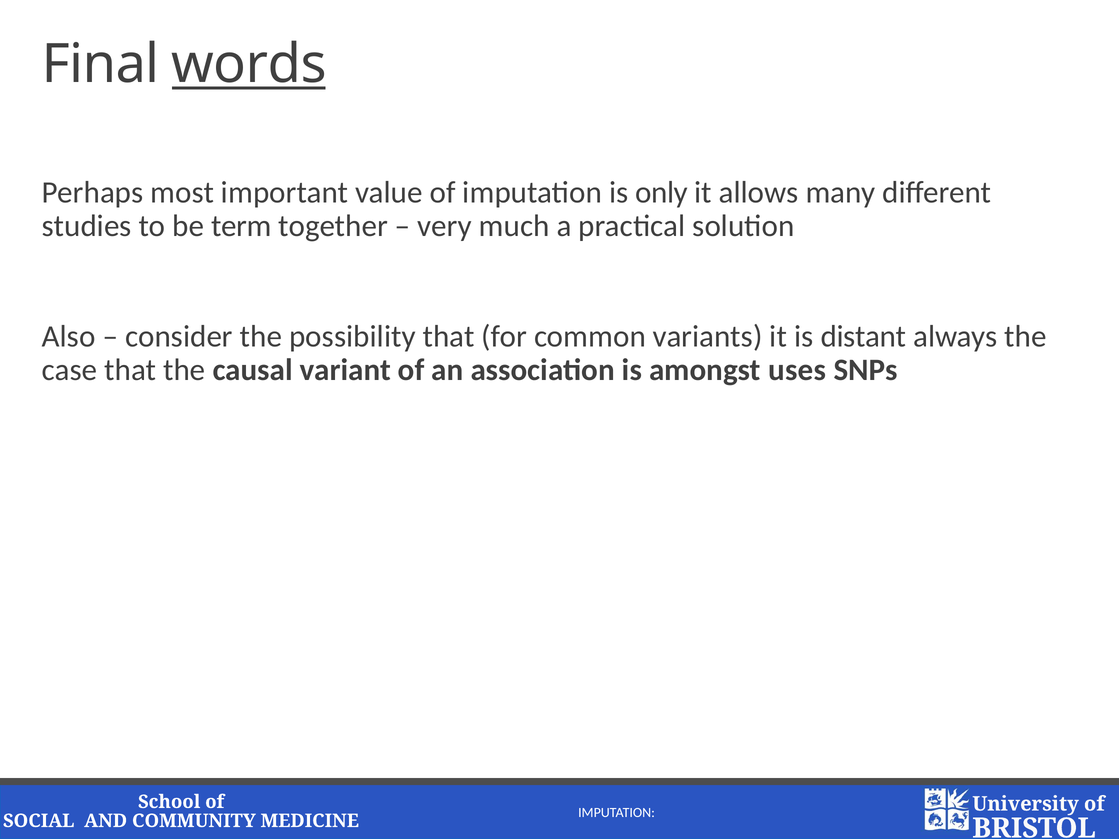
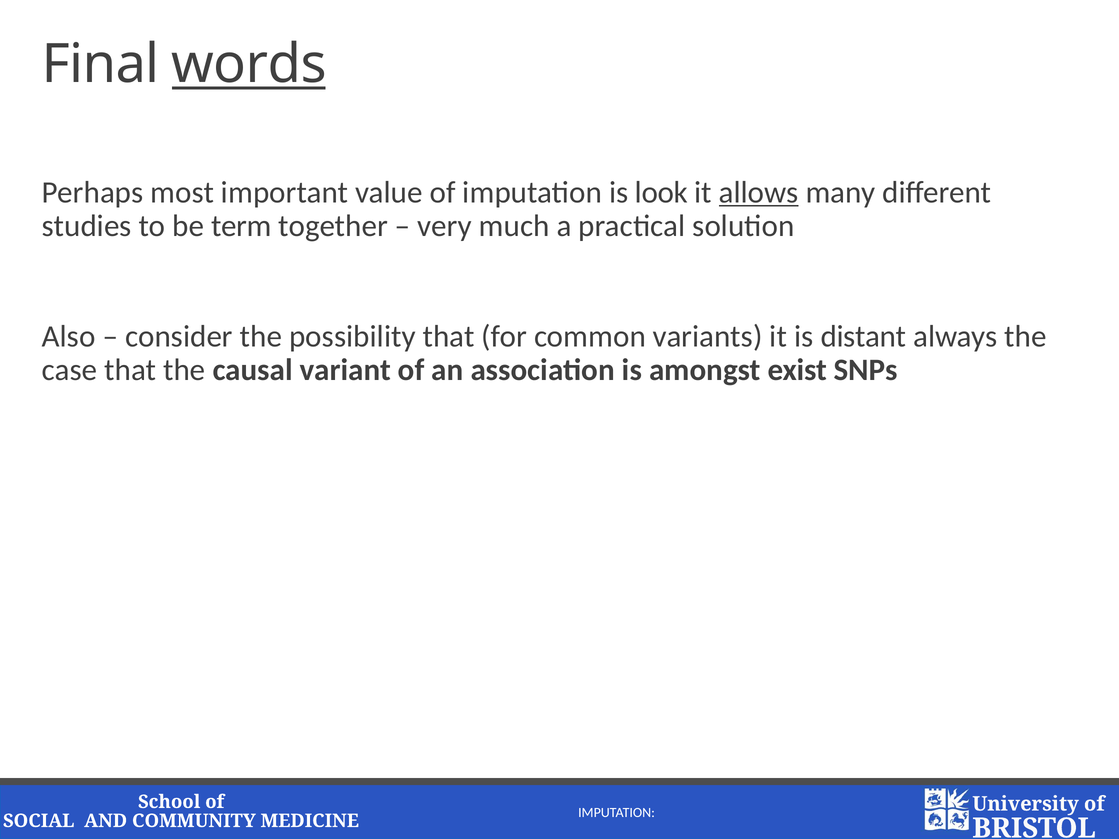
only: only -> look (662, 192)
allows underline: none -> present (759, 192)
uses: uses -> exist (797, 370)
